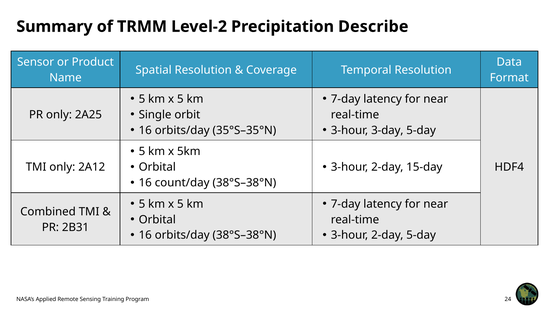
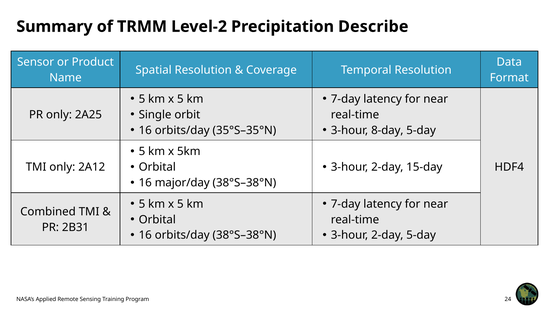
3-day: 3-day -> 8-day (387, 130)
count/day: count/day -> major/day (182, 183)
